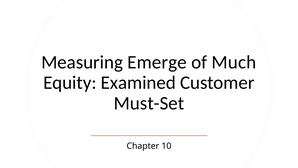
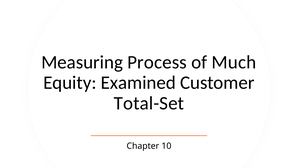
Emerge: Emerge -> Process (157, 62)
Must-Set: Must-Set -> Total-Set (149, 103)
